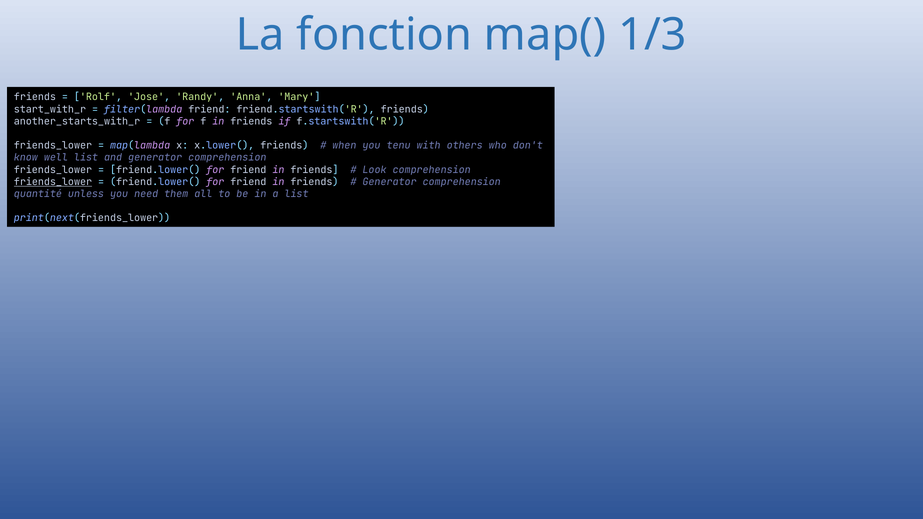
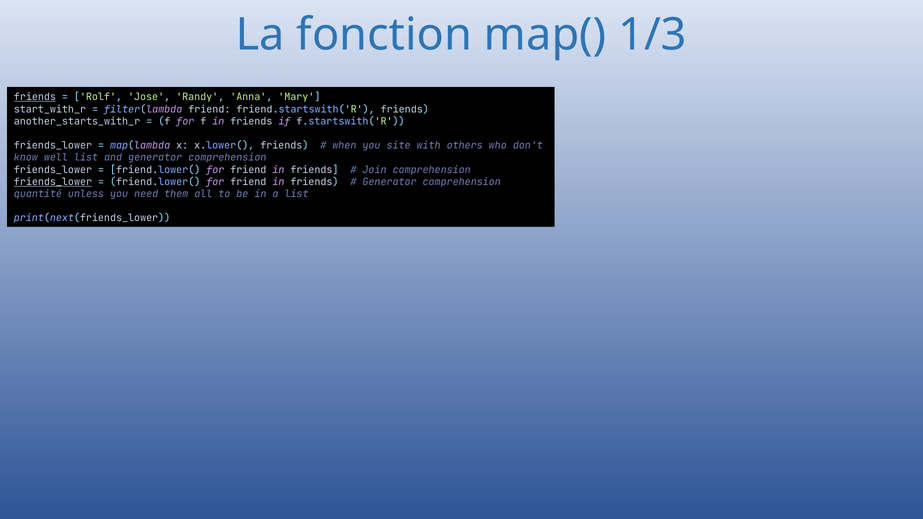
friends underline: none -> present (35, 97)
tenu: tenu -> site (399, 146)
Look: Look -> Join (375, 170)
